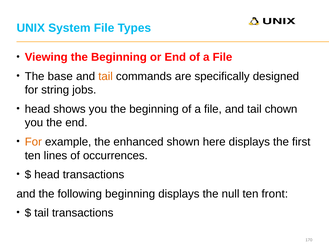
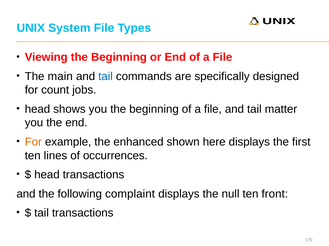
base: base -> main (60, 77)
tail colour: orange -> blue (106, 77)
string: string -> count (55, 90)
chown: chown -> matter (281, 109)
following beginning: beginning -> complaint (130, 194)
